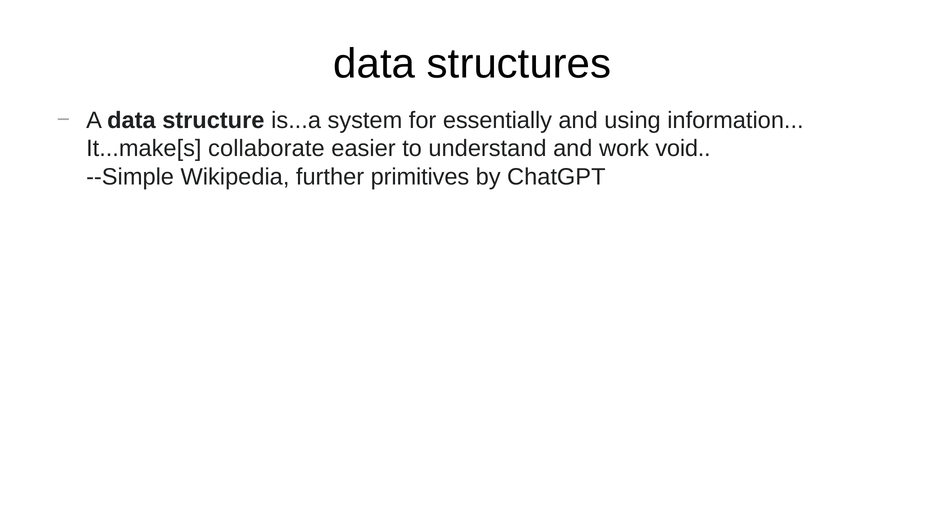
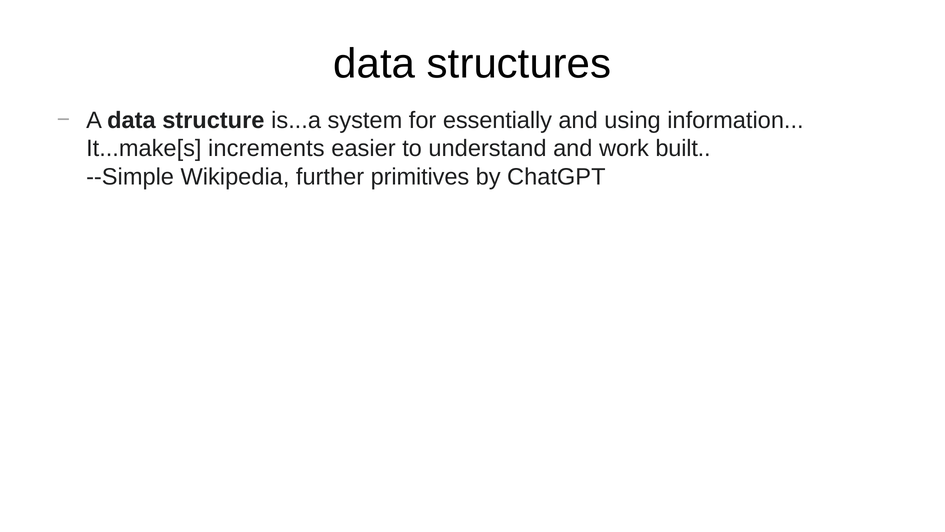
collaborate: collaborate -> increments (266, 148)
void: void -> built (683, 148)
